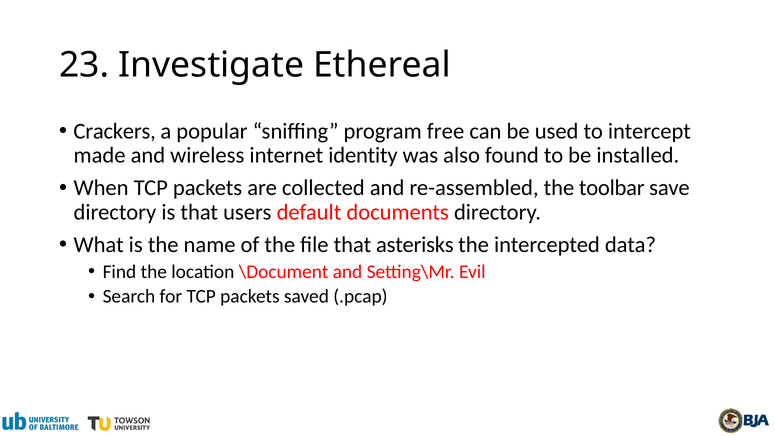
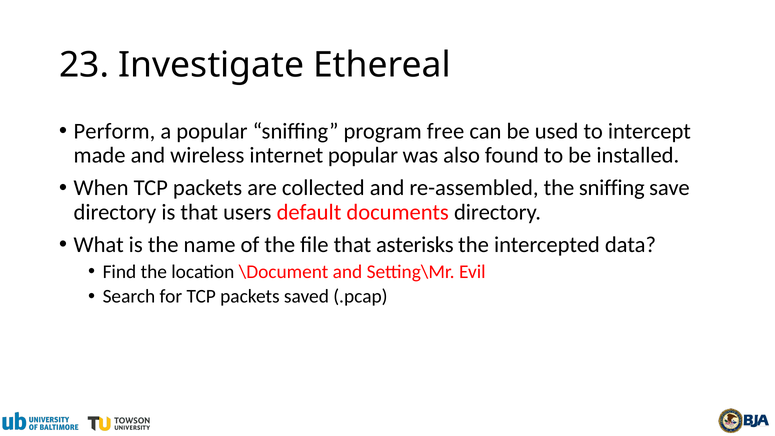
Crackers: Crackers -> Perform (114, 131)
internet identity: identity -> popular (363, 155)
the toolbar: toolbar -> sniffing (612, 188)
